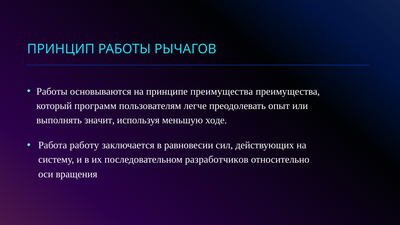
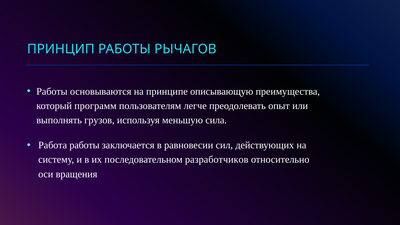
принципе преимущества: преимущества -> описывающую (222, 91)
значит: значит -> грузов (99, 120)
ходе: ходе -> сила (216, 120)
Работа работу: работу -> работы (84, 145)
